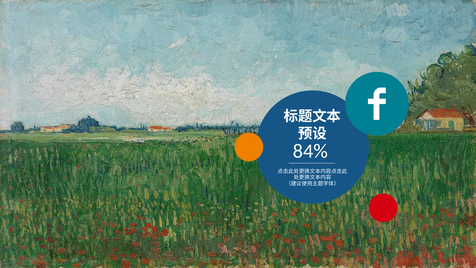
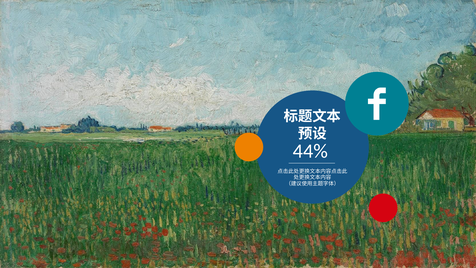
84%: 84% -> 44% (310, 151)
